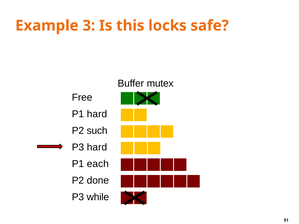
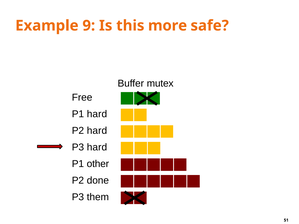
3: 3 -> 9 (89, 26)
locks: locks -> more (168, 26)
P2 such: such -> hard (97, 131)
each: each -> other (98, 164)
while: while -> them (98, 197)
